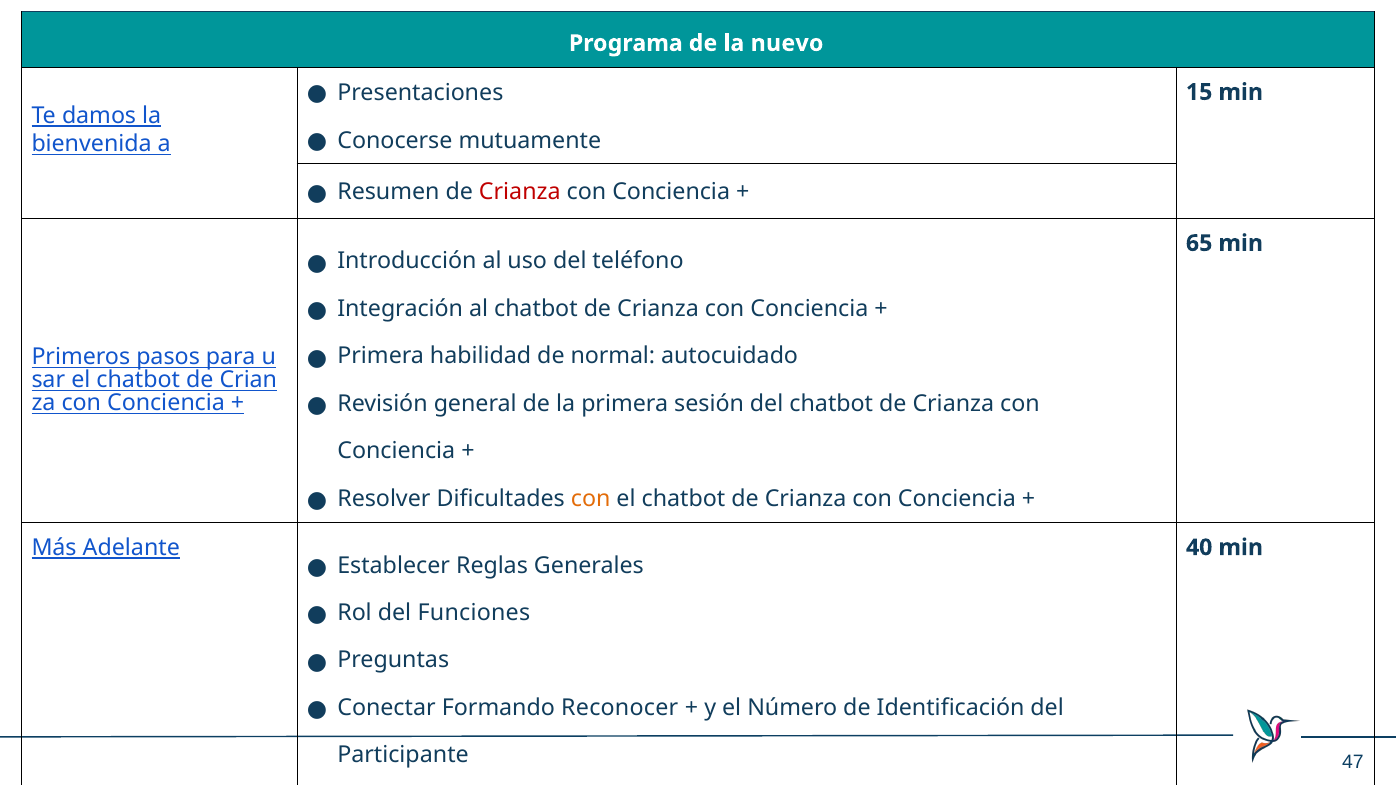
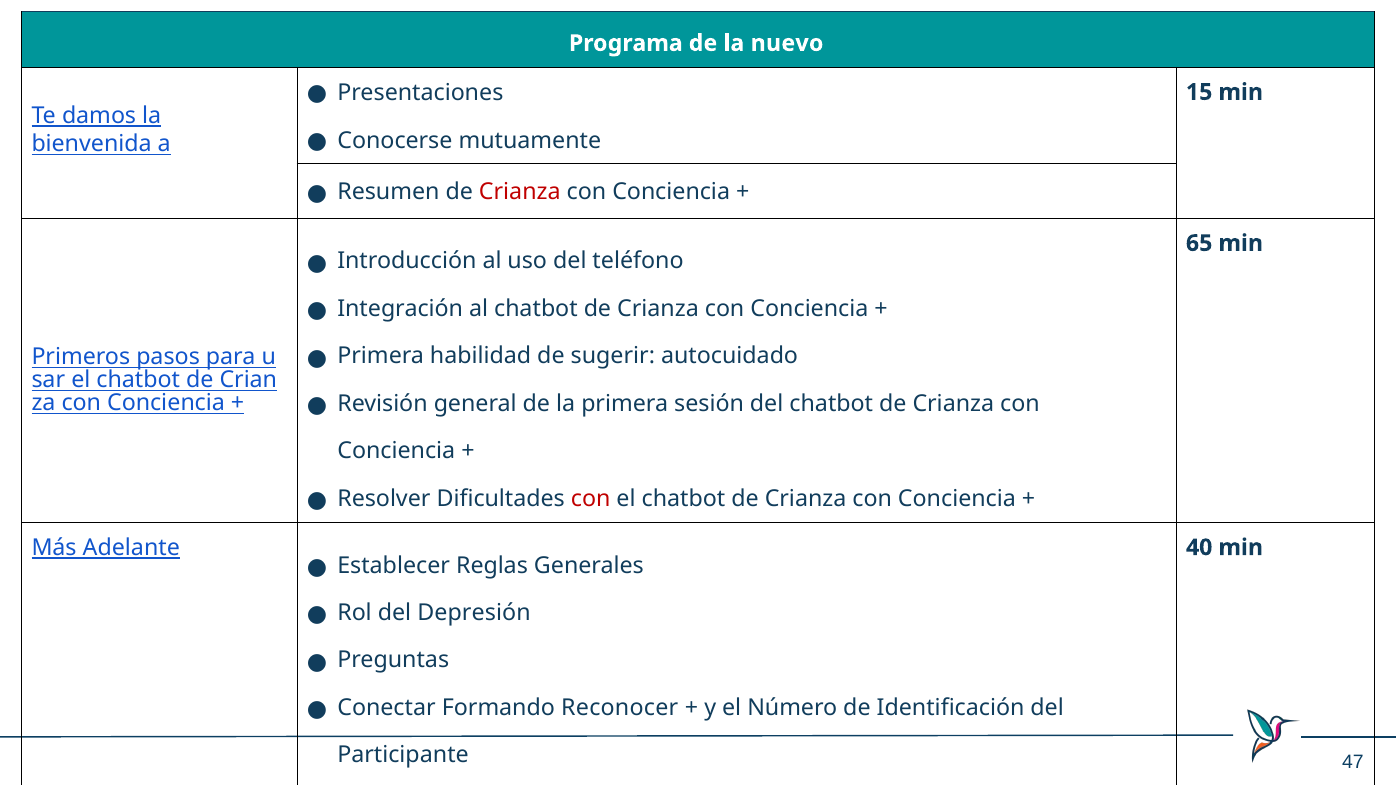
normal: normal -> sugerir (613, 356)
con colour: orange -> red (591, 499)
Funciones: Funciones -> Depresión (474, 613)
